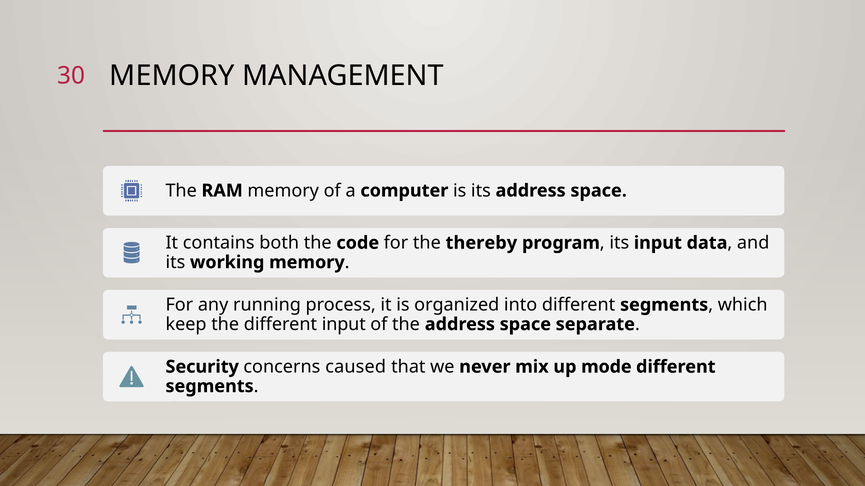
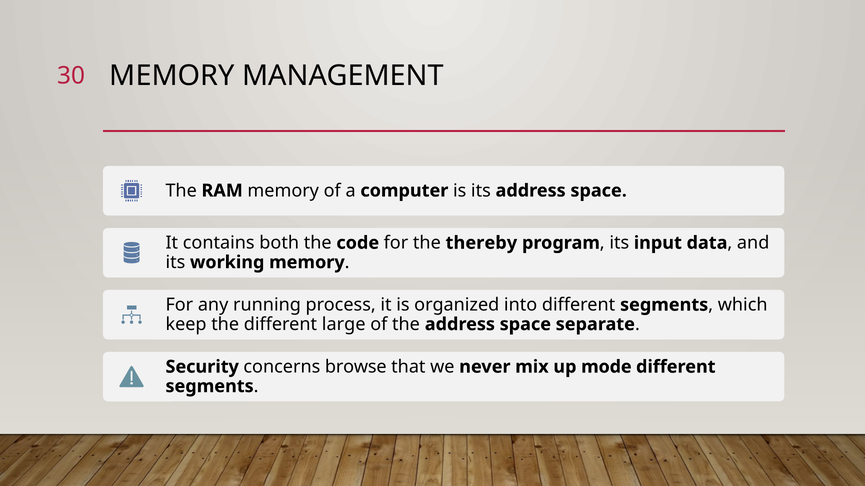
different input: input -> large (344, 325)
caused: caused -> browse (356, 367)
